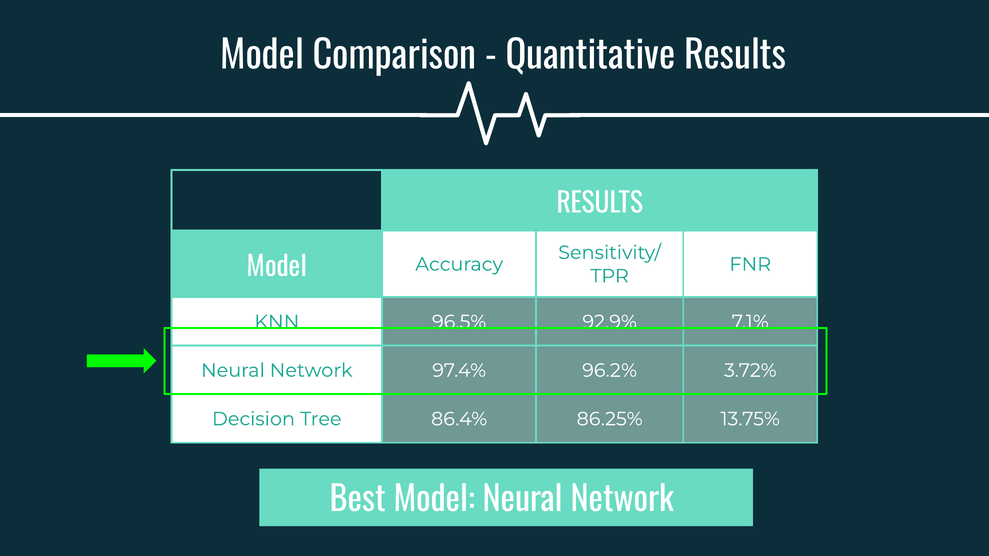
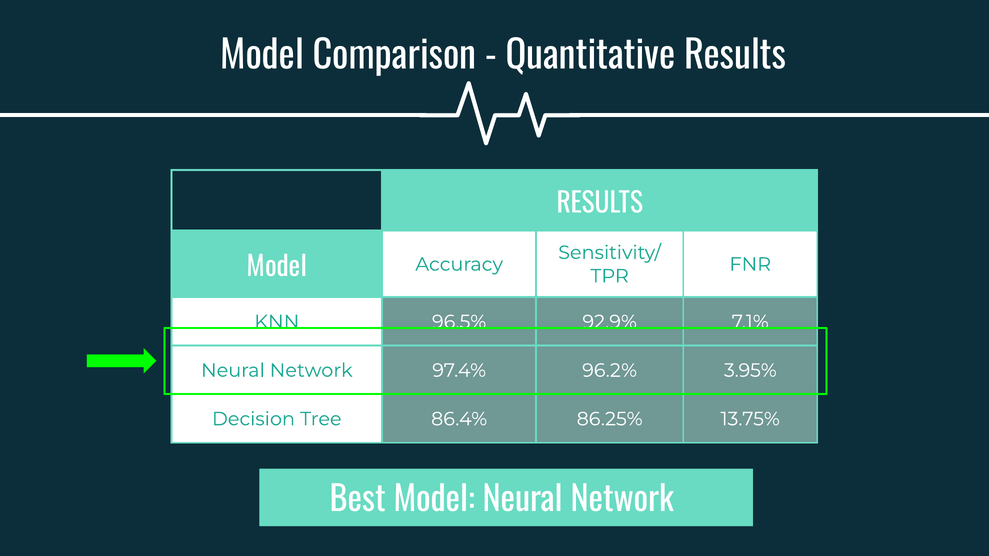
3.72%: 3.72% -> 3.95% (750, 371)
